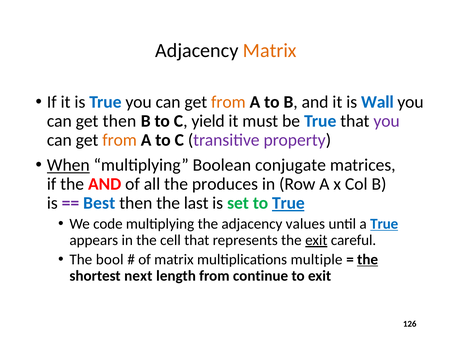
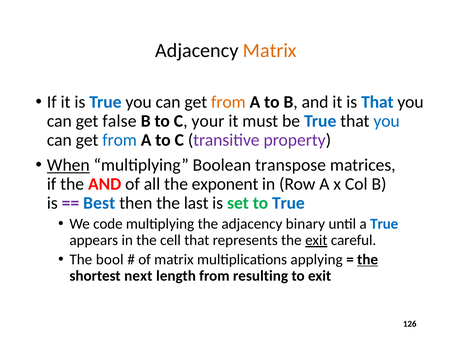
is Wall: Wall -> That (377, 102)
get then: then -> false (119, 121)
yield: yield -> your (208, 121)
you colour: purple -> blue (387, 121)
from colour: orange -> blue (120, 140)
conjugate: conjugate -> transpose (291, 165)
produces: produces -> exponent (225, 184)
True underline: present -> none (288, 203)
values: values -> binary (305, 224)
True underline: present -> none (384, 224)
multiple: multiple -> applying (317, 260)
continue: continue -> resulting (260, 276)
